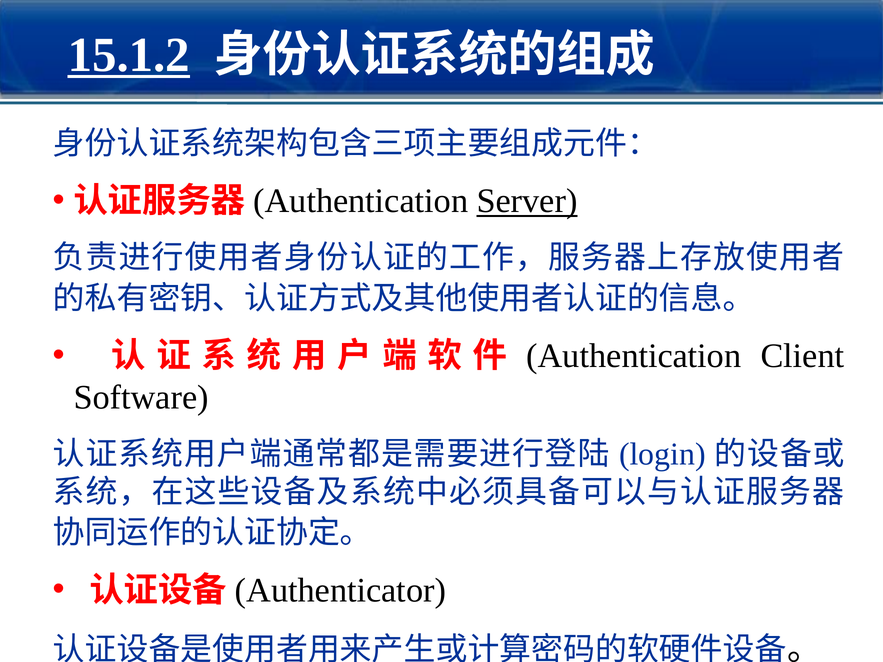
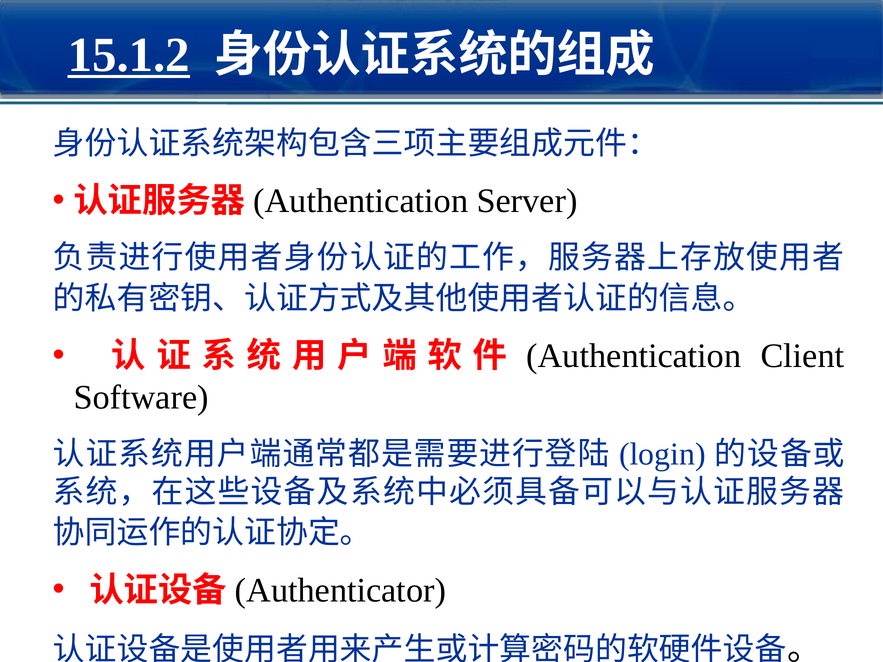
Server underline: present -> none (527, 201)
